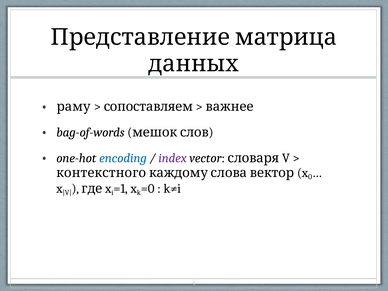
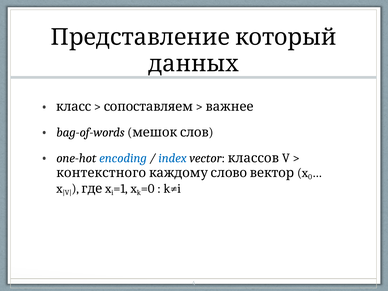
матрица: матрица -> который (286, 37)
раму: раму -> класс (74, 107)
index colour: purple -> blue (173, 158)
словаря: словаря -> классов (253, 158)
слова: слова -> слово (229, 173)
